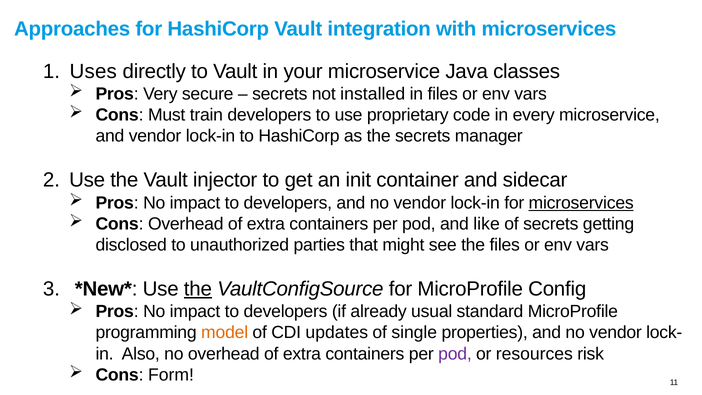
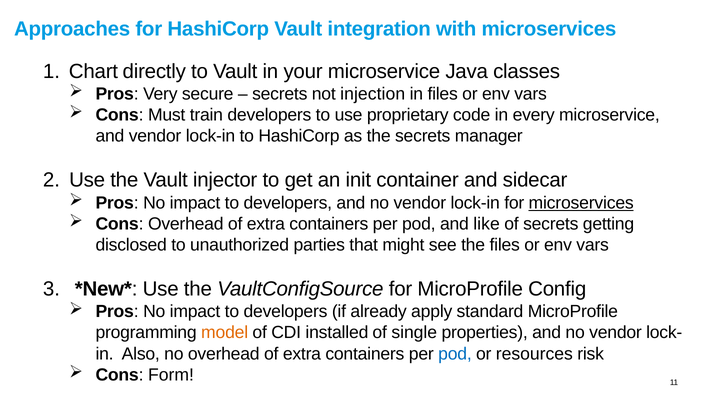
Uses: Uses -> Chart (93, 71)
installed: installed -> injection (373, 94)
the underline: present -> none (198, 289)
usual: usual -> apply (432, 312)
updates: updates -> installed (337, 333)
pod colour: purple -> blue (455, 354)
